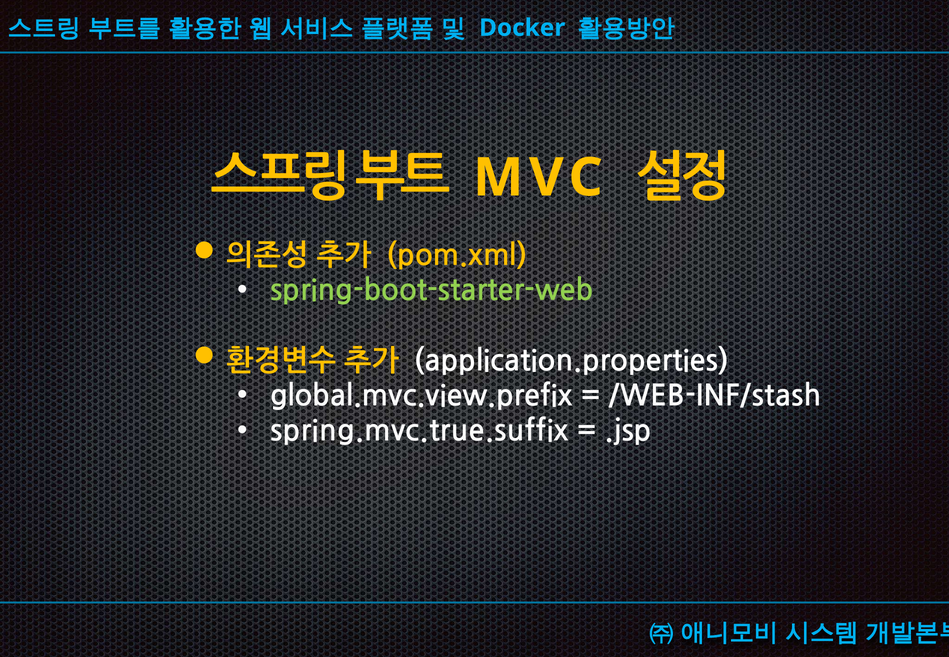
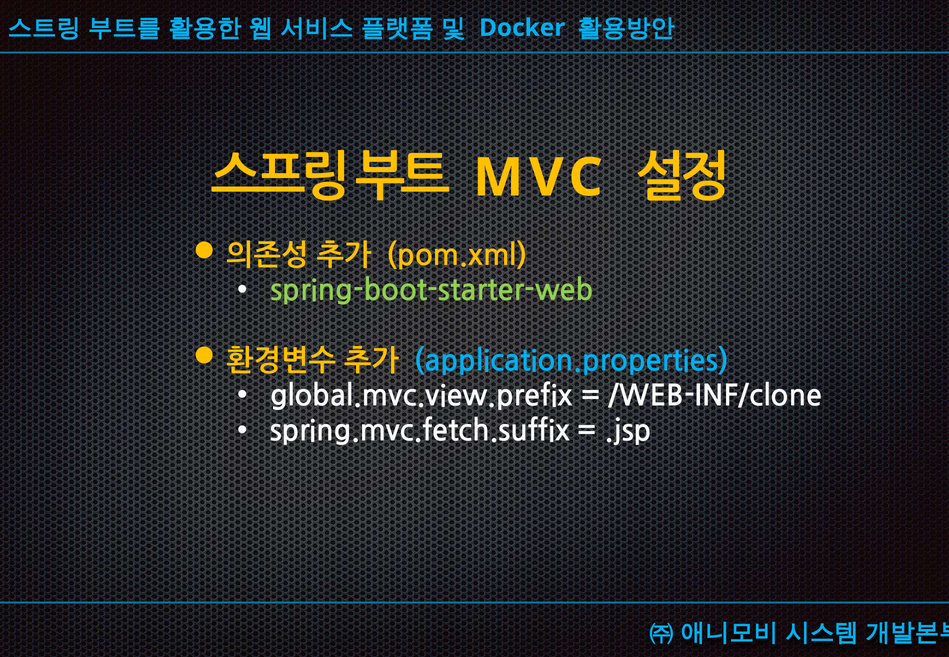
application.properties colour: white -> light blue (572, 361)
/WEB-INF/stash: /WEB-INF/stash -> /WEB-INF/clone (715, 396)
spring.mvc.true.suffix: spring.mvc.true.suffix -> spring.mvc.fetch.suffix (420, 431)
